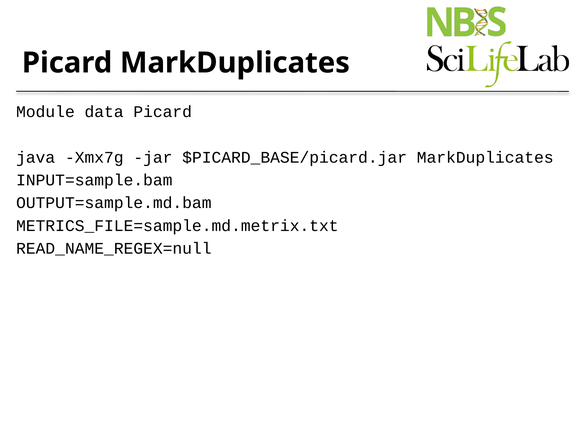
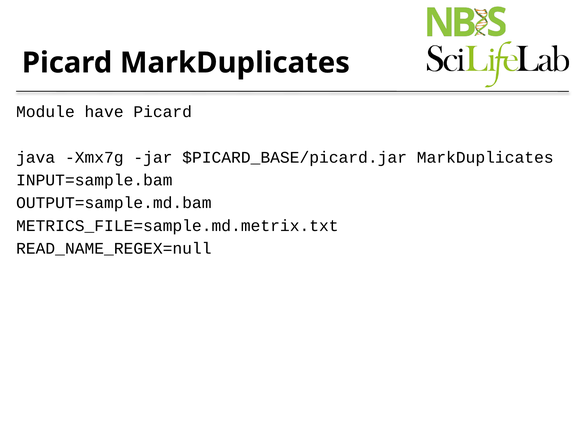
data: data -> have (104, 112)
